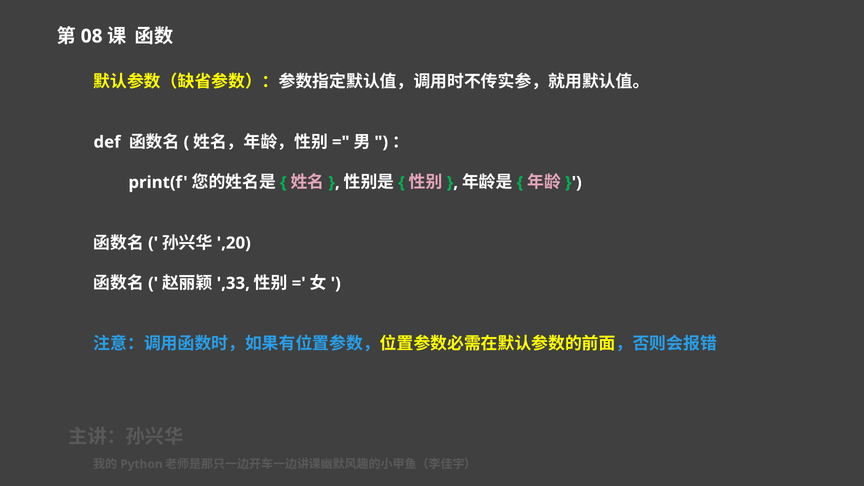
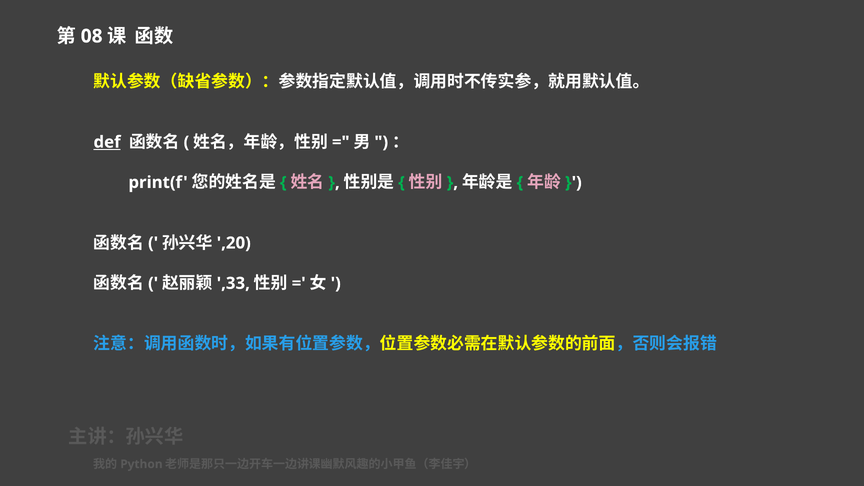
def underline: none -> present (107, 142)
